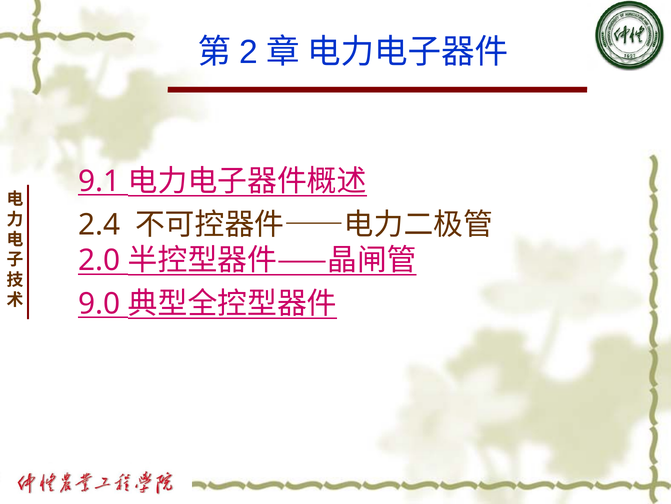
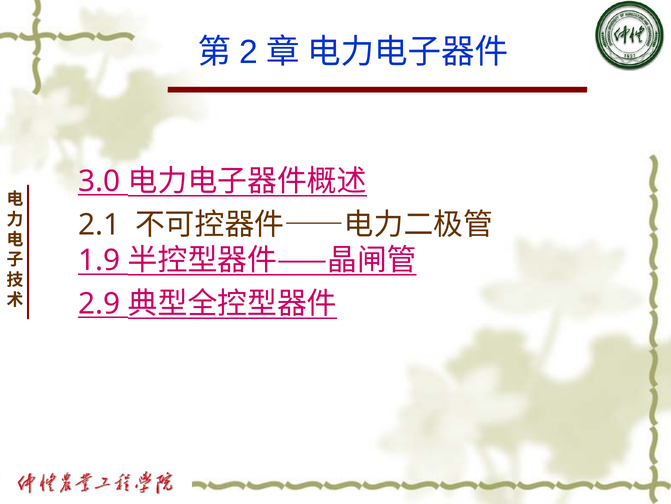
9.1: 9.1 -> 3.0 (99, 181)
2.4: 2.4 -> 2.1 (99, 224)
2.0: 2.0 -> 1.9 (99, 260)
9.0: 9.0 -> 2.9 (99, 303)
